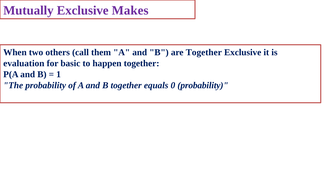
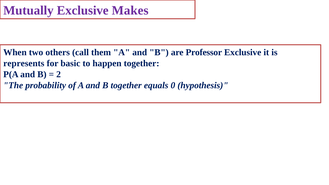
are Together: Together -> Professor (204, 52)
evaluation: evaluation -> represents (24, 63)
1: 1 -> 2 (59, 74)
0 probability: probability -> hypothesis (203, 85)
